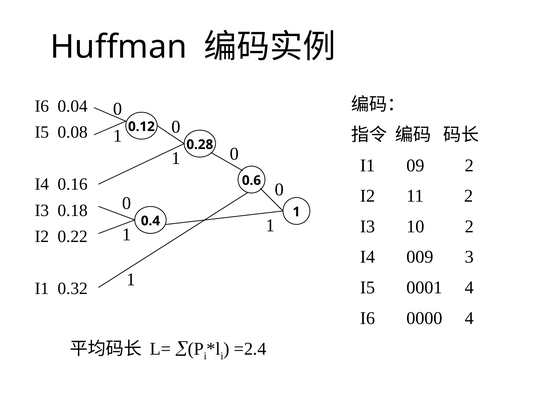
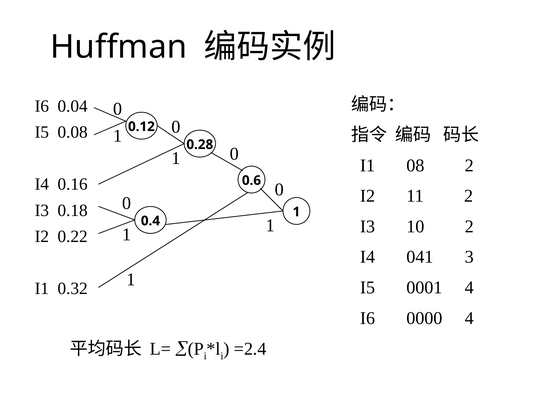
09: 09 -> 08 (415, 166)
009: 009 -> 041 (420, 257)
